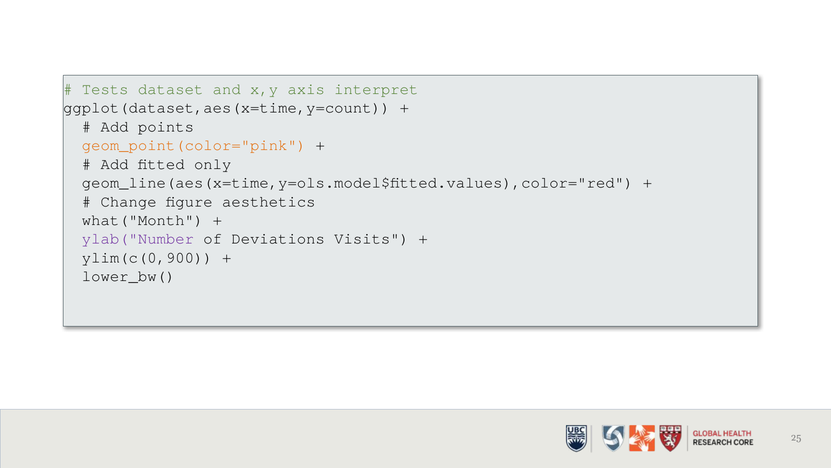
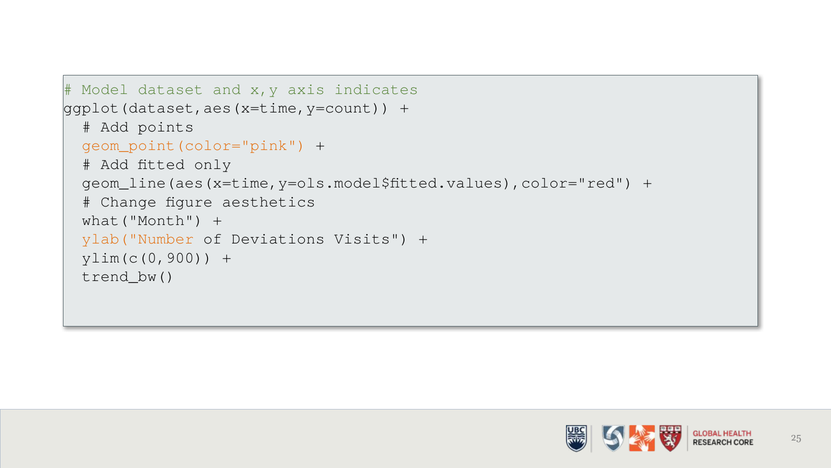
Tests: Tests -> Model (105, 89)
interpret: interpret -> indicates (376, 89)
ylab("Number colour: purple -> orange (138, 239)
lower_bw(: lower_bw( -> trend_bw( (129, 276)
